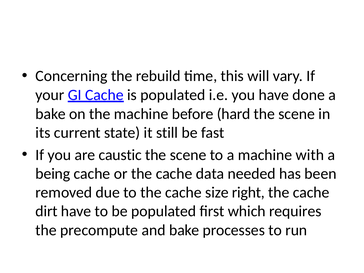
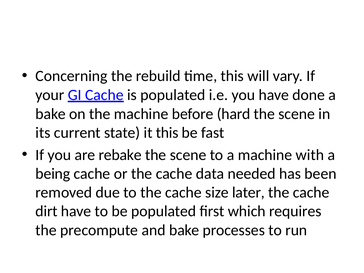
it still: still -> this (167, 133)
caustic: caustic -> rebake (120, 155)
right: right -> later (248, 192)
